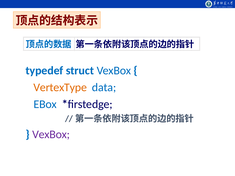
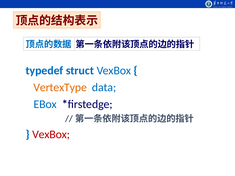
VexBox colour: purple -> red (51, 134)
